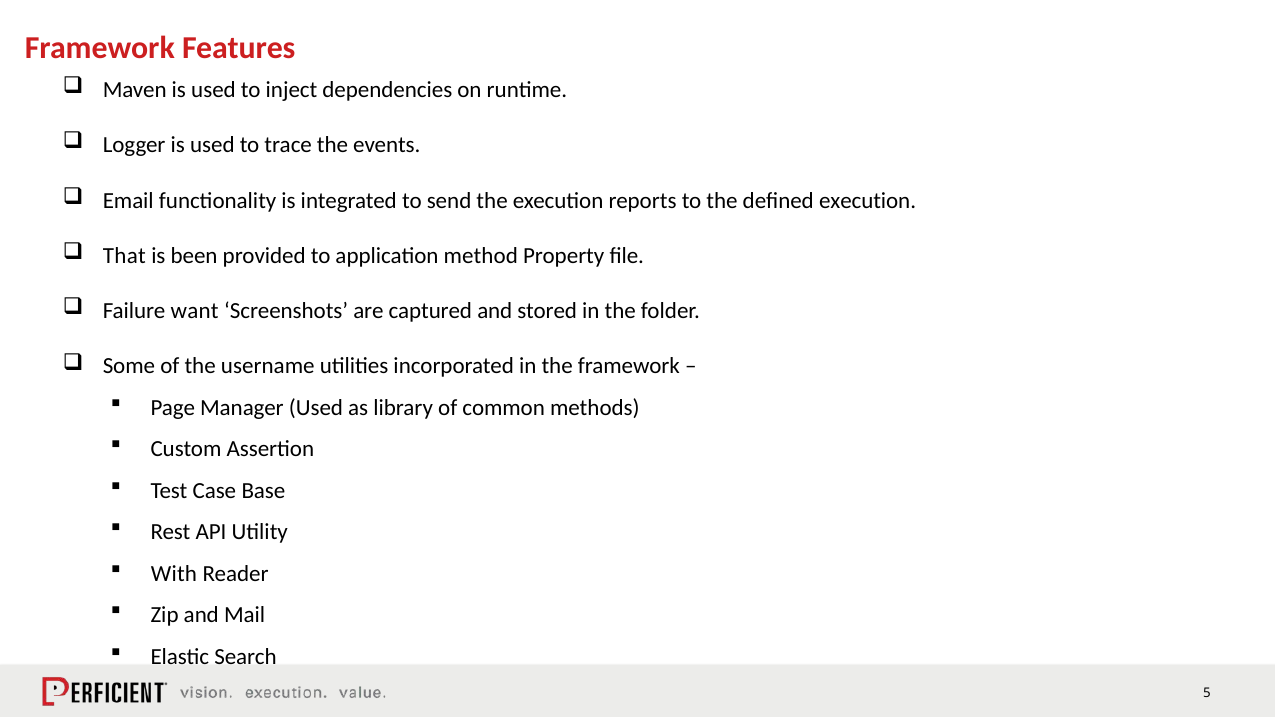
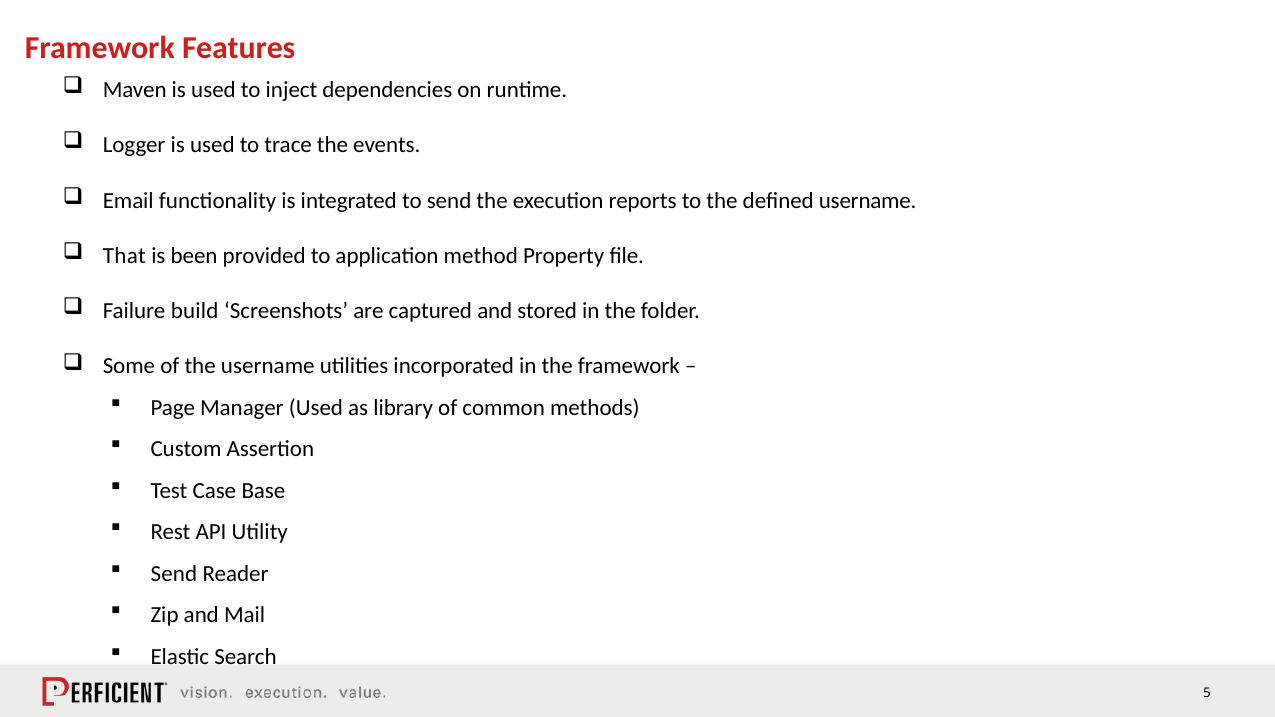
defined execution: execution -> username (868, 200)
want: want -> build (195, 311)
With: With -> Send (174, 574)
